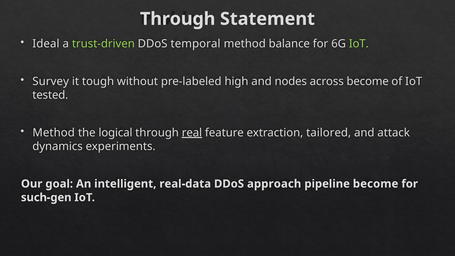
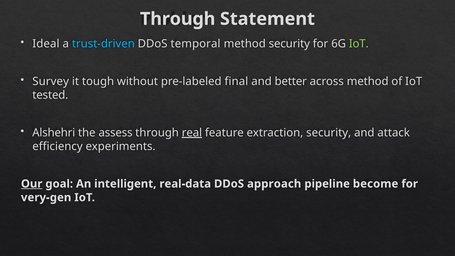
trust-driven colour: light green -> light blue (103, 44)
method balance: balance -> security (289, 44)
high: high -> final (236, 81)
nodes: nodes -> better (291, 81)
across become: become -> method (368, 81)
Method: Method -> Alshehri (54, 133)
logical: logical -> assess (116, 133)
extraction tailored: tailored -> security (329, 133)
dynamics: dynamics -> efficiency (58, 146)
Our underline: none -> present (32, 184)
such-gen: such-gen -> very-gen (46, 197)
